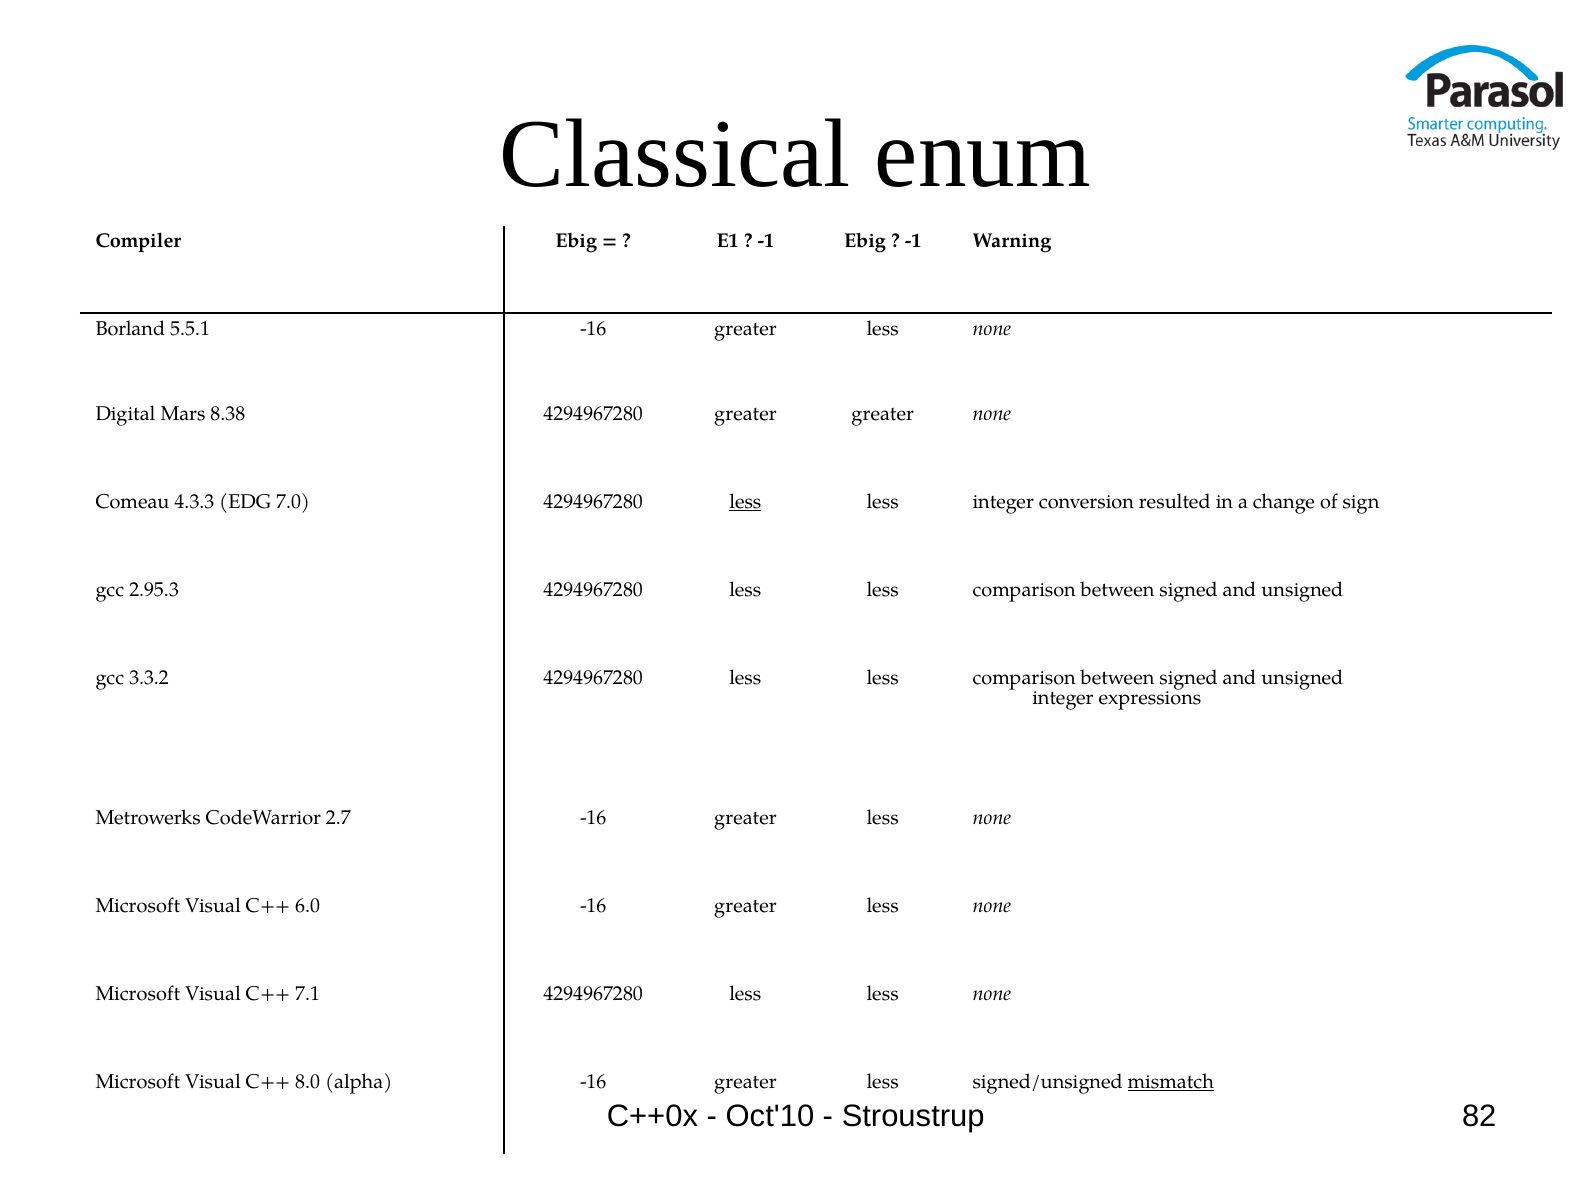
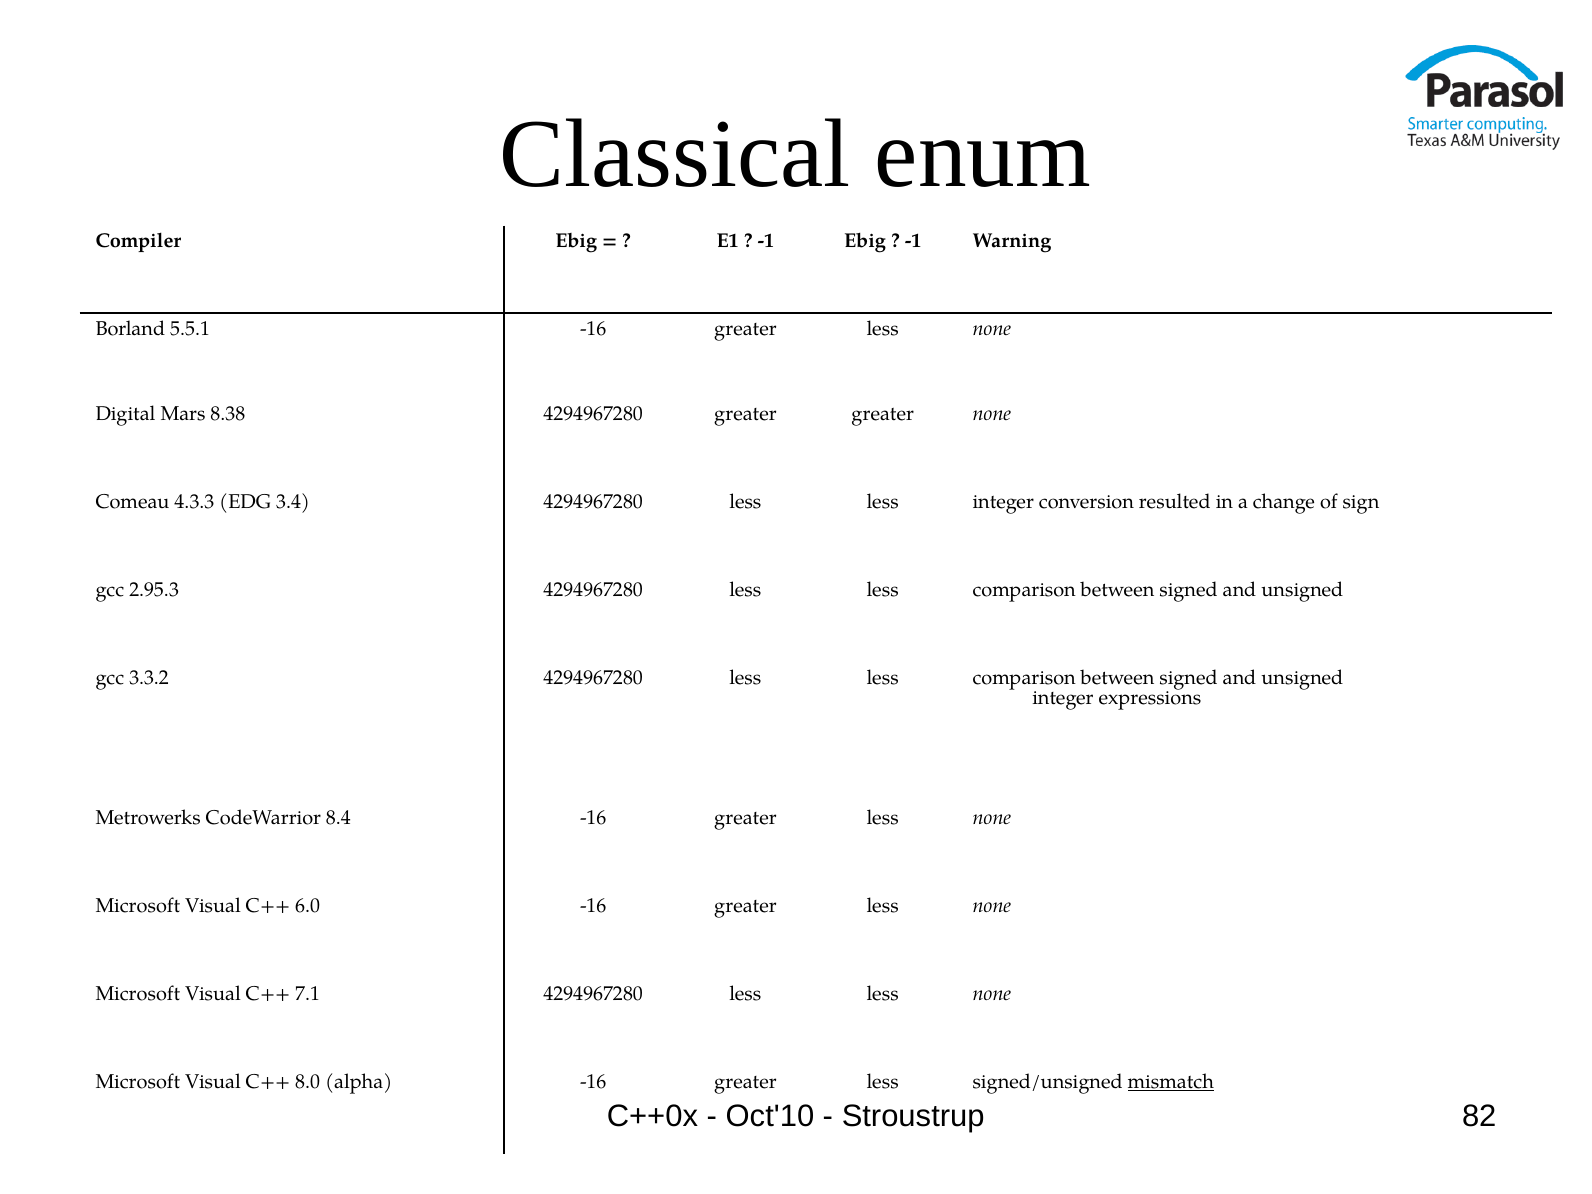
7.0: 7.0 -> 3.4 (293, 502)
less underline: present -> none (745, 502)
2.7: 2.7 -> 8.4 (338, 818)
